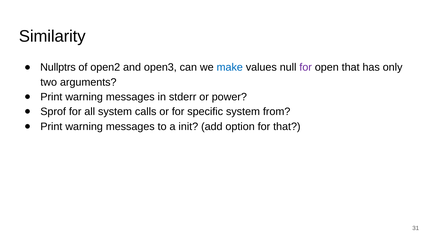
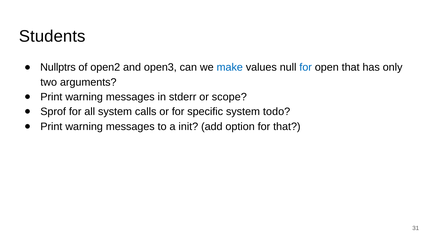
Similarity: Similarity -> Students (52, 36)
for colour: purple -> blue (306, 67)
power: power -> scope (229, 97)
from: from -> todo (277, 112)
